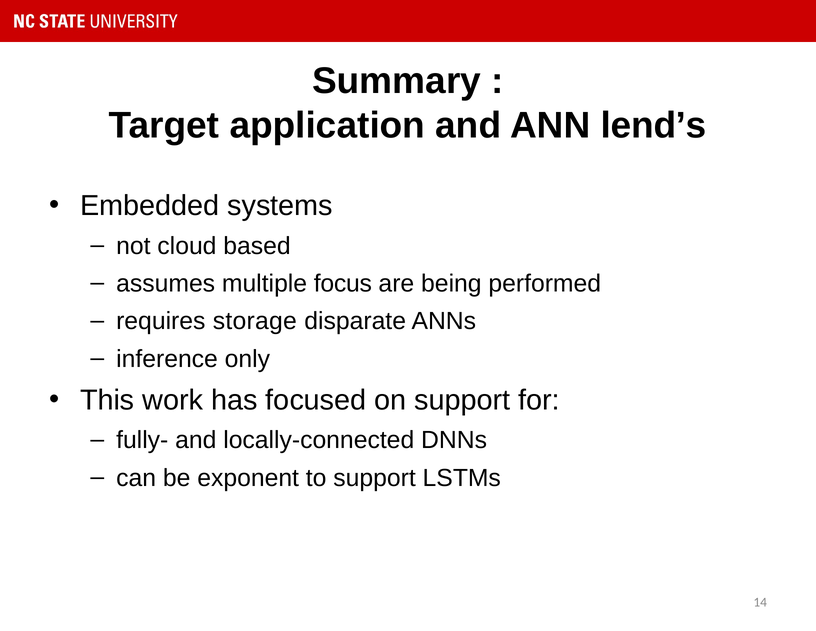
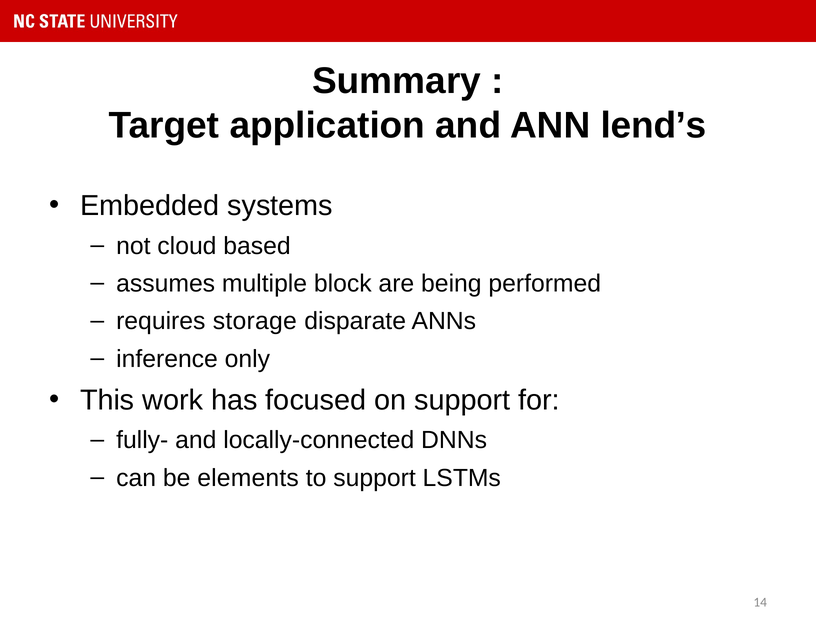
focus: focus -> block (343, 283)
exponent: exponent -> elements (248, 478)
